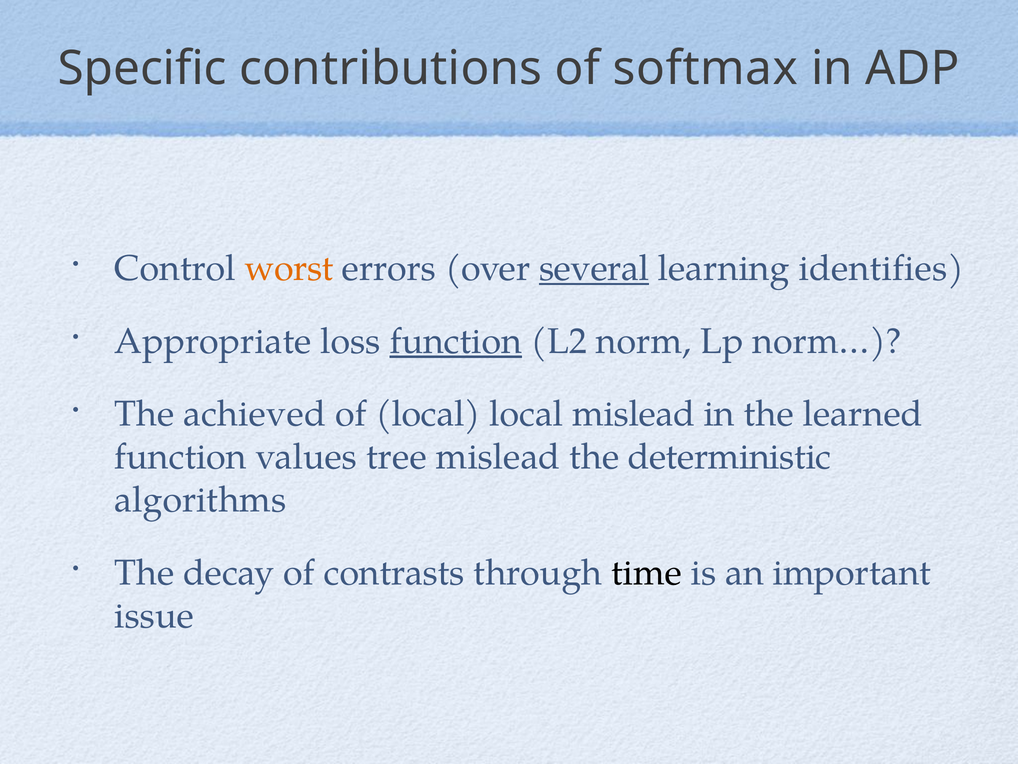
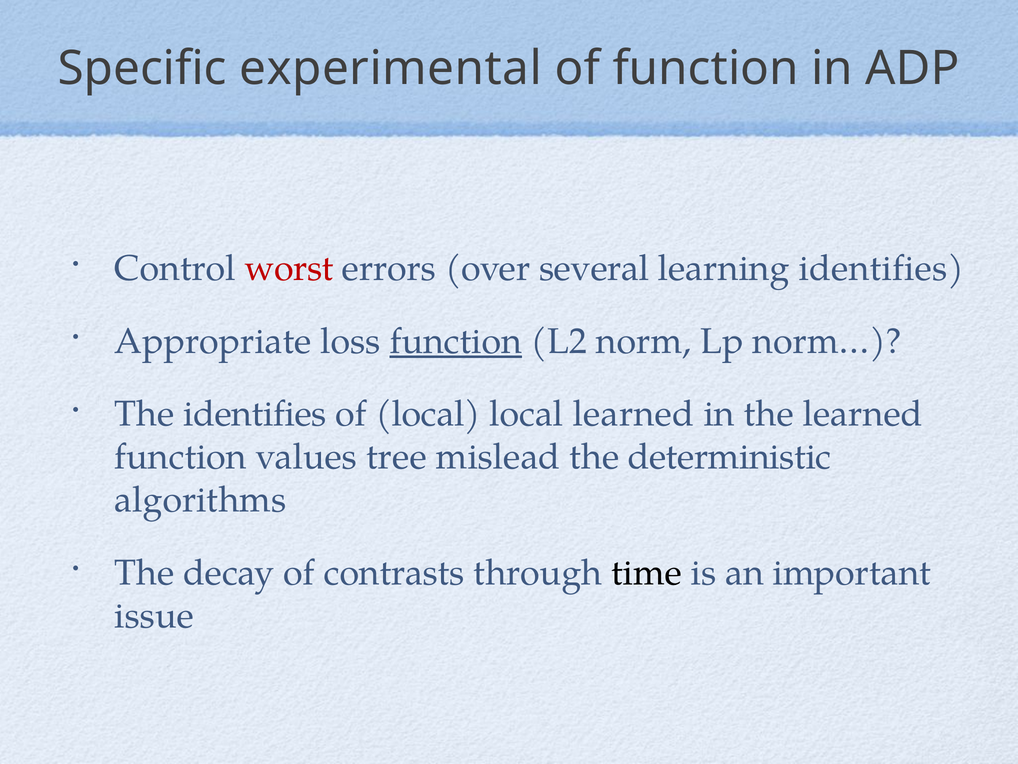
contributions: contributions -> experimental (391, 68)
of softmax: softmax -> function (706, 68)
worst colour: orange -> red (289, 268)
several underline: present -> none (594, 268)
The achieved: achieved -> identifies (255, 414)
local mislead: mislead -> learned (633, 414)
